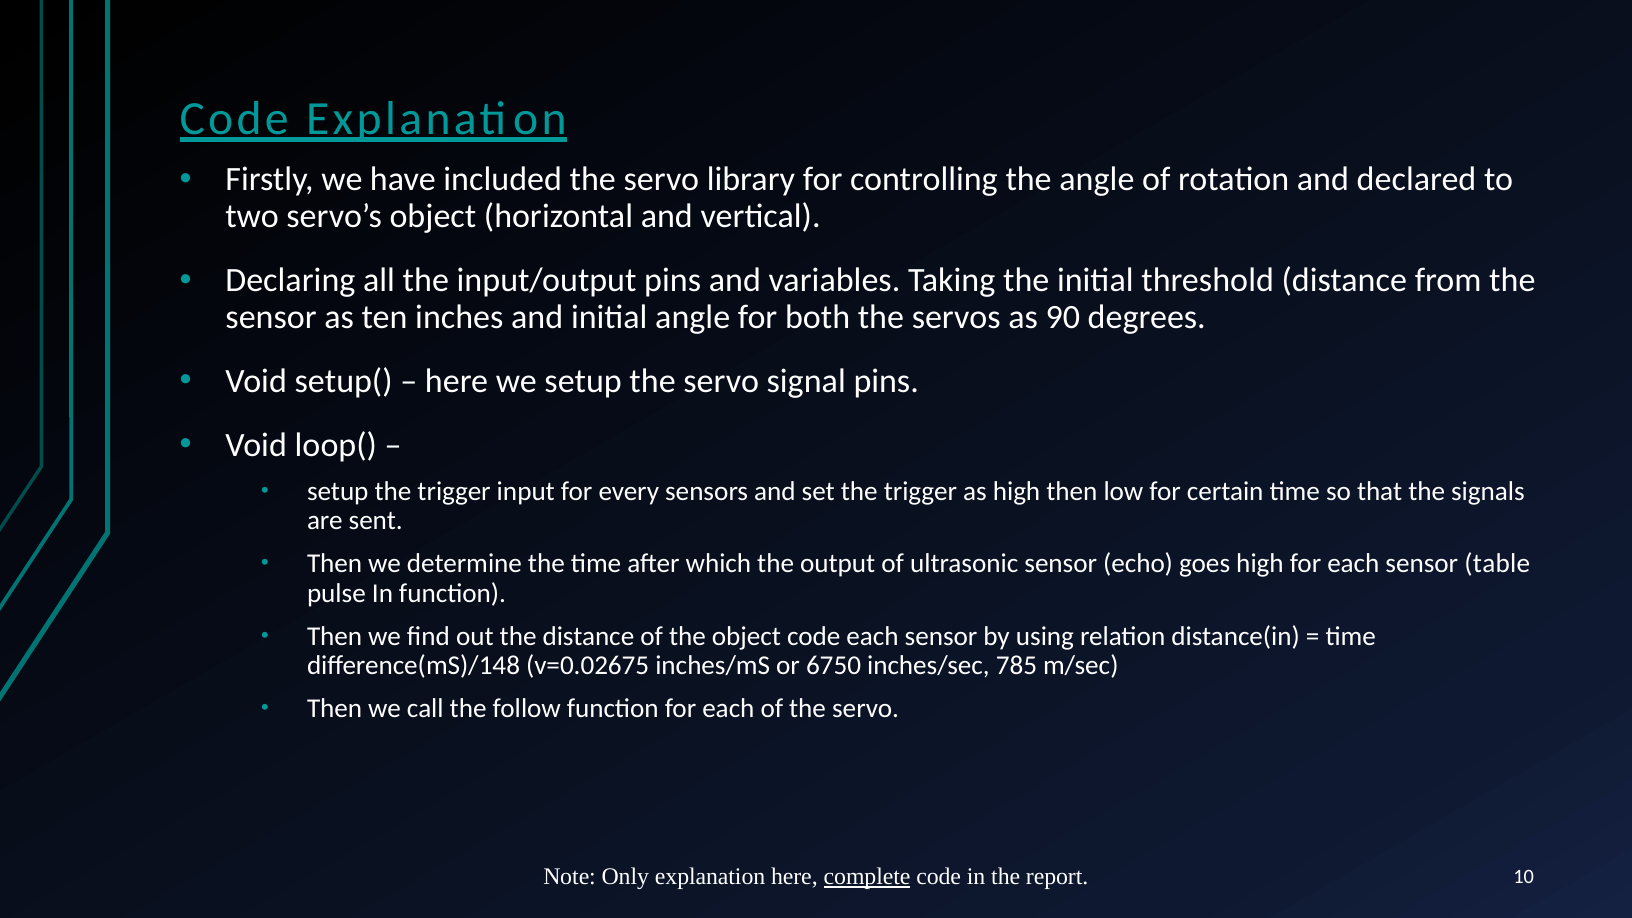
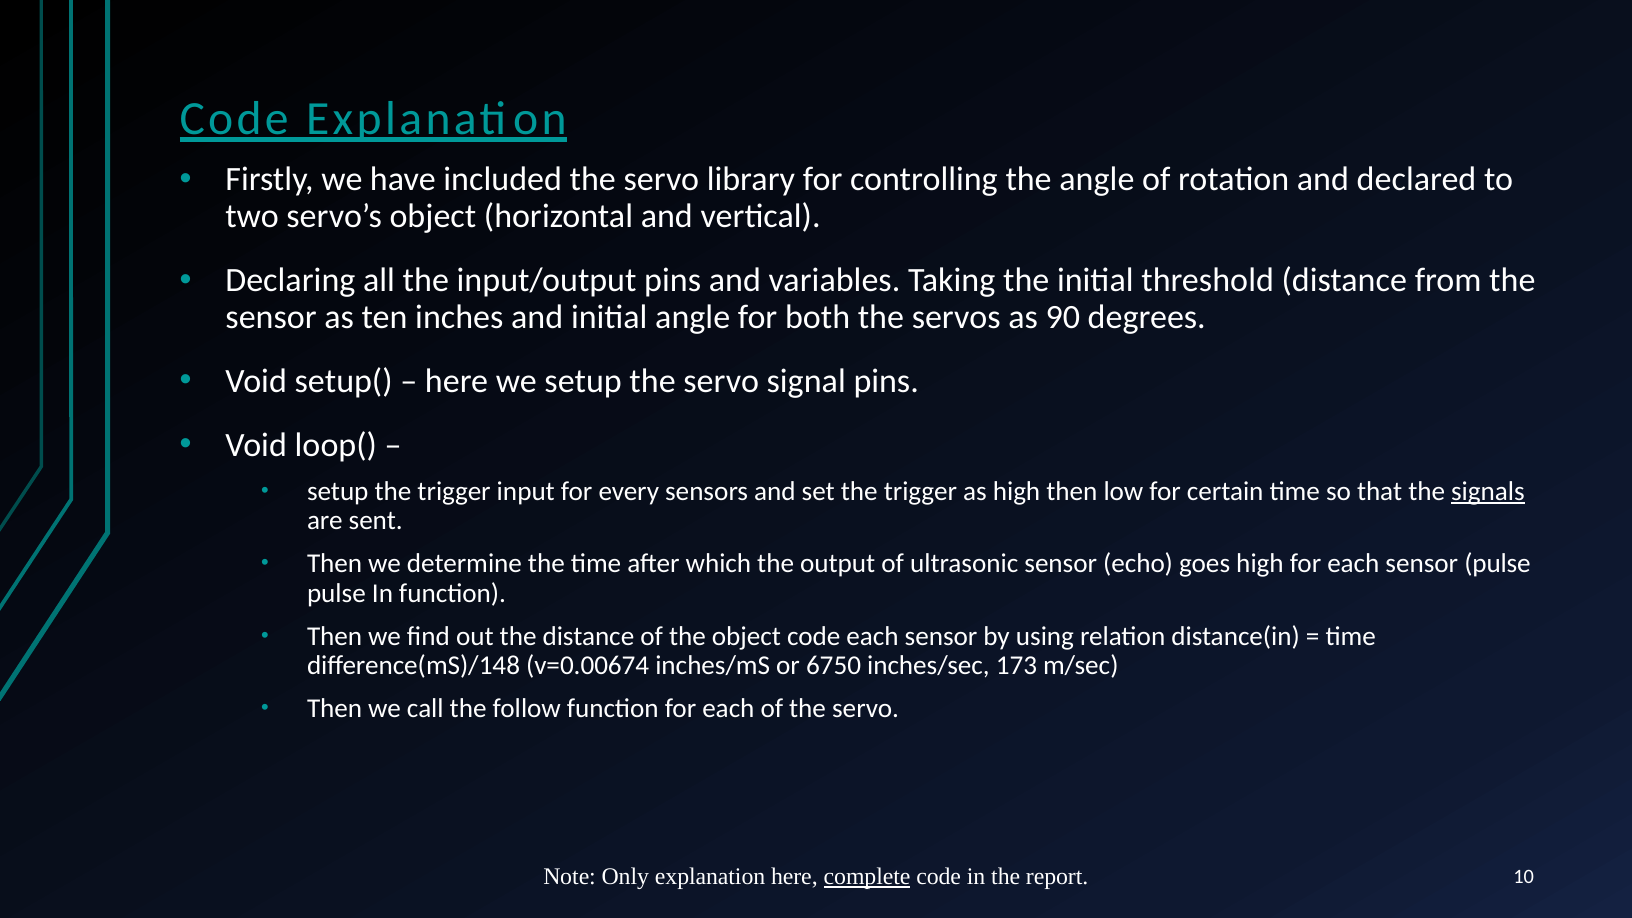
signals underline: none -> present (1488, 492)
sensor table: table -> pulse (1498, 564)
v=0.02675: v=0.02675 -> v=0.00674 (588, 666)
785: 785 -> 173 (1016, 666)
